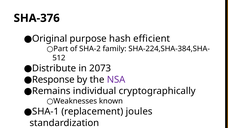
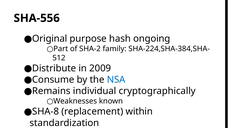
SHA-376: SHA-376 -> SHA-556 (37, 18)
efficient: efficient -> ongoing (152, 39)
2073: 2073 -> 2009 (100, 68)
Response: Response -> Consume (53, 80)
NSA colour: purple -> blue (116, 80)
SHA-1: SHA-1 -> SHA-8 (46, 112)
joules: joules -> within (139, 112)
